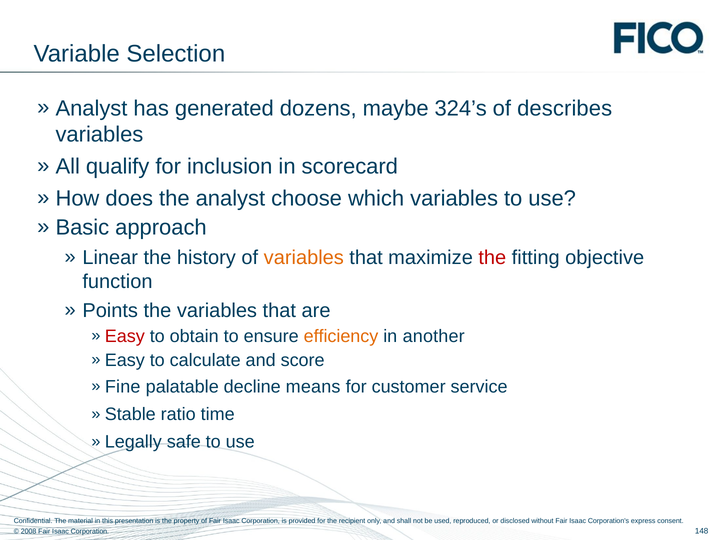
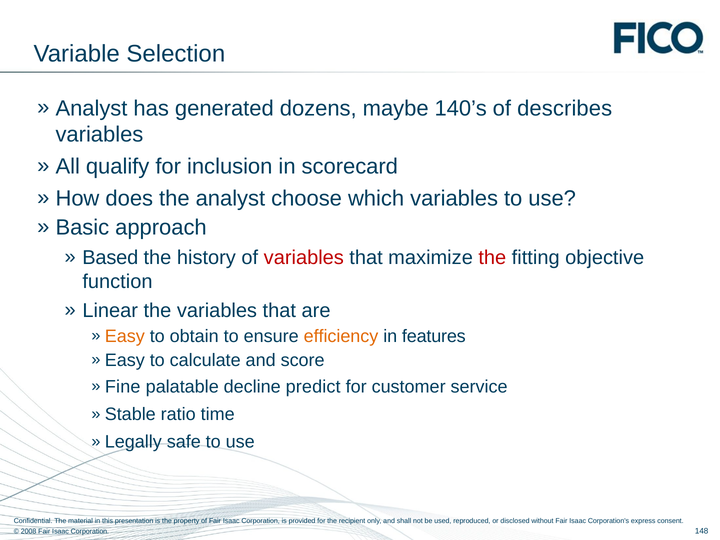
324’s: 324’s -> 140’s (461, 108)
Linear: Linear -> Based (110, 258)
variables colour: orange -> red (304, 258)
Points: Points -> Linear (110, 311)
Easy colour: red -> orange (125, 336)
another: another -> features (434, 336)
means: means -> predict (313, 387)
